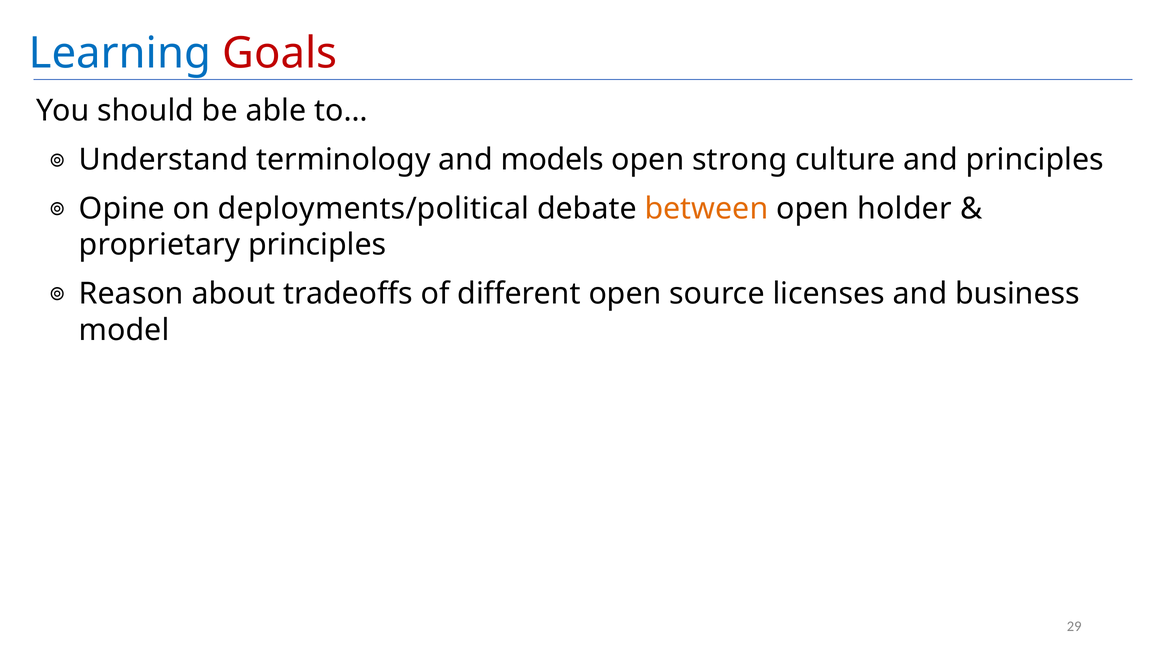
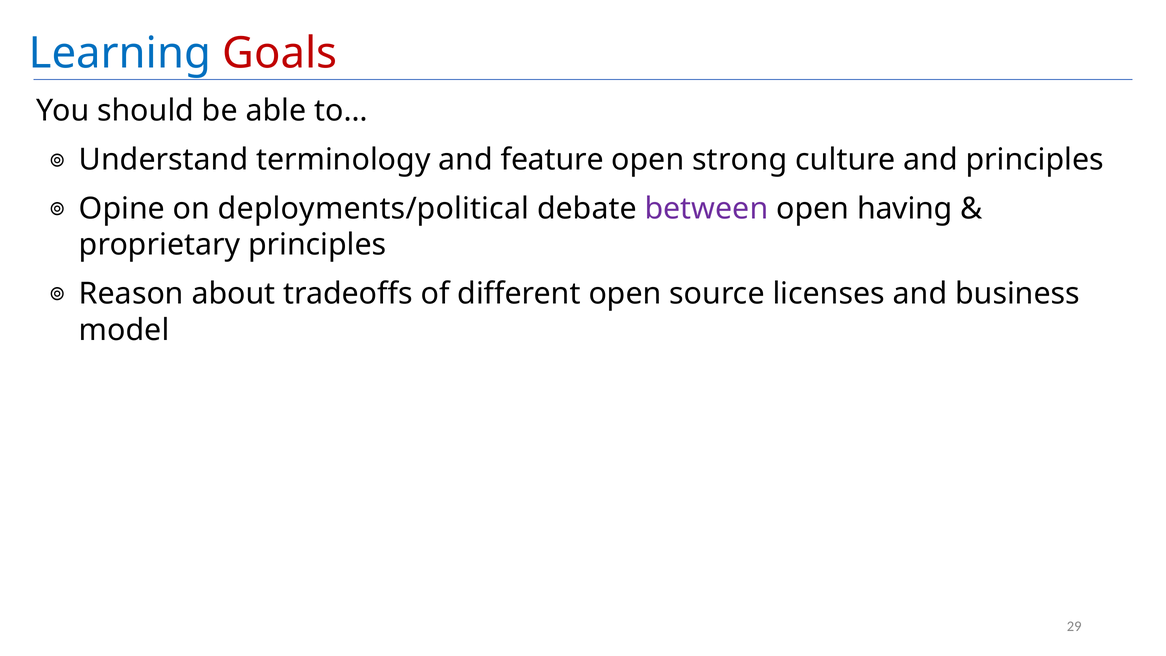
models: models -> feature (552, 160)
between colour: orange -> purple (706, 208)
holder: holder -> having (905, 208)
